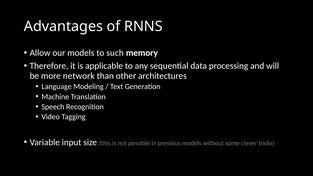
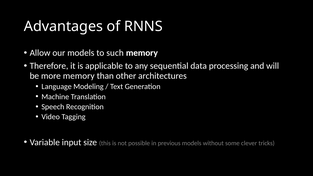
more network: network -> memory (79, 76)
